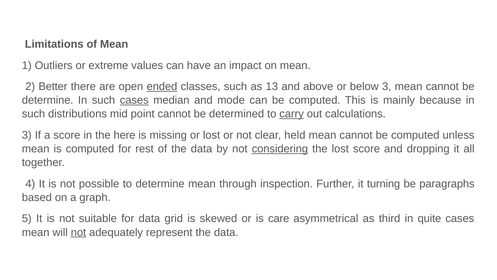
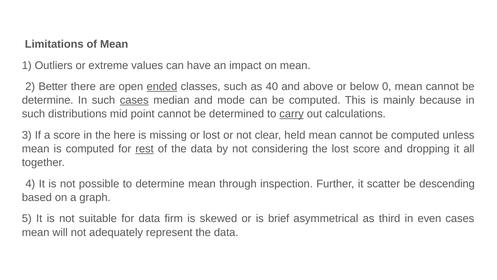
13: 13 -> 40 (272, 86)
below 3: 3 -> 0 (387, 86)
rest underline: none -> present (145, 149)
considering underline: present -> none (280, 149)
turning: turning -> scatter (383, 183)
paragraphs: paragraphs -> descending (447, 183)
grid: grid -> firm (174, 218)
care: care -> brief (279, 218)
quite: quite -> even (429, 218)
not underline: present -> none (78, 232)
